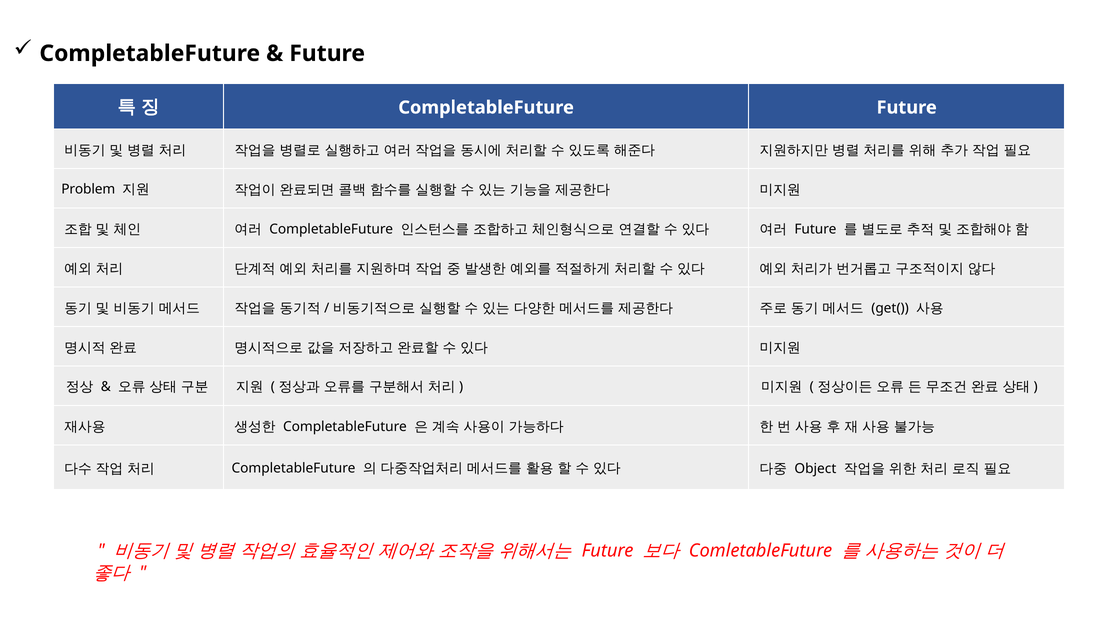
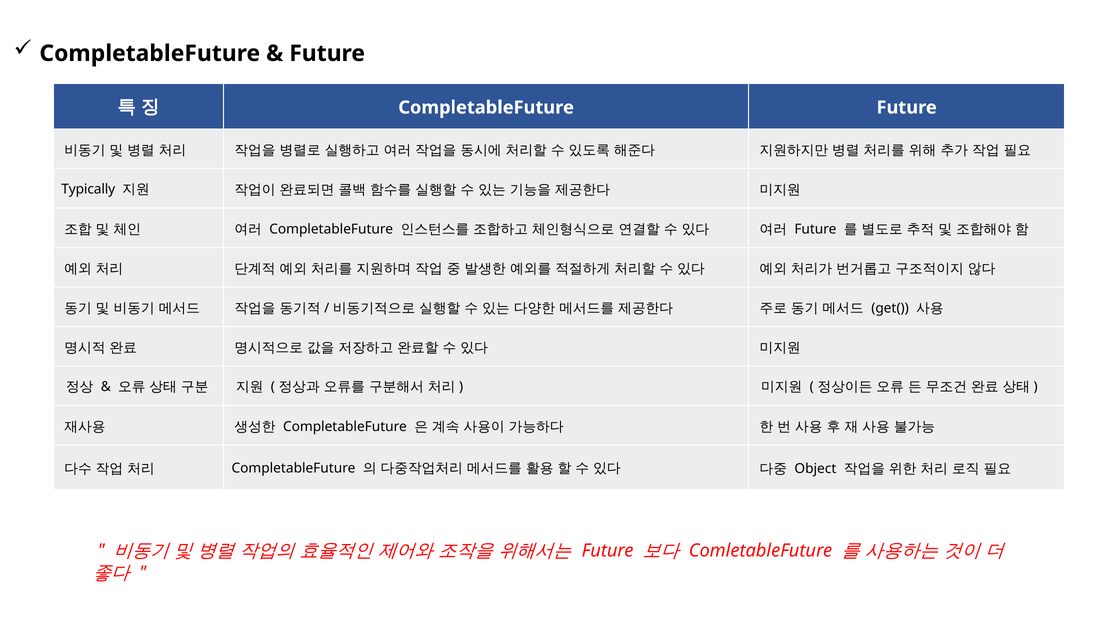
Problem: Problem -> Typically (88, 189)
